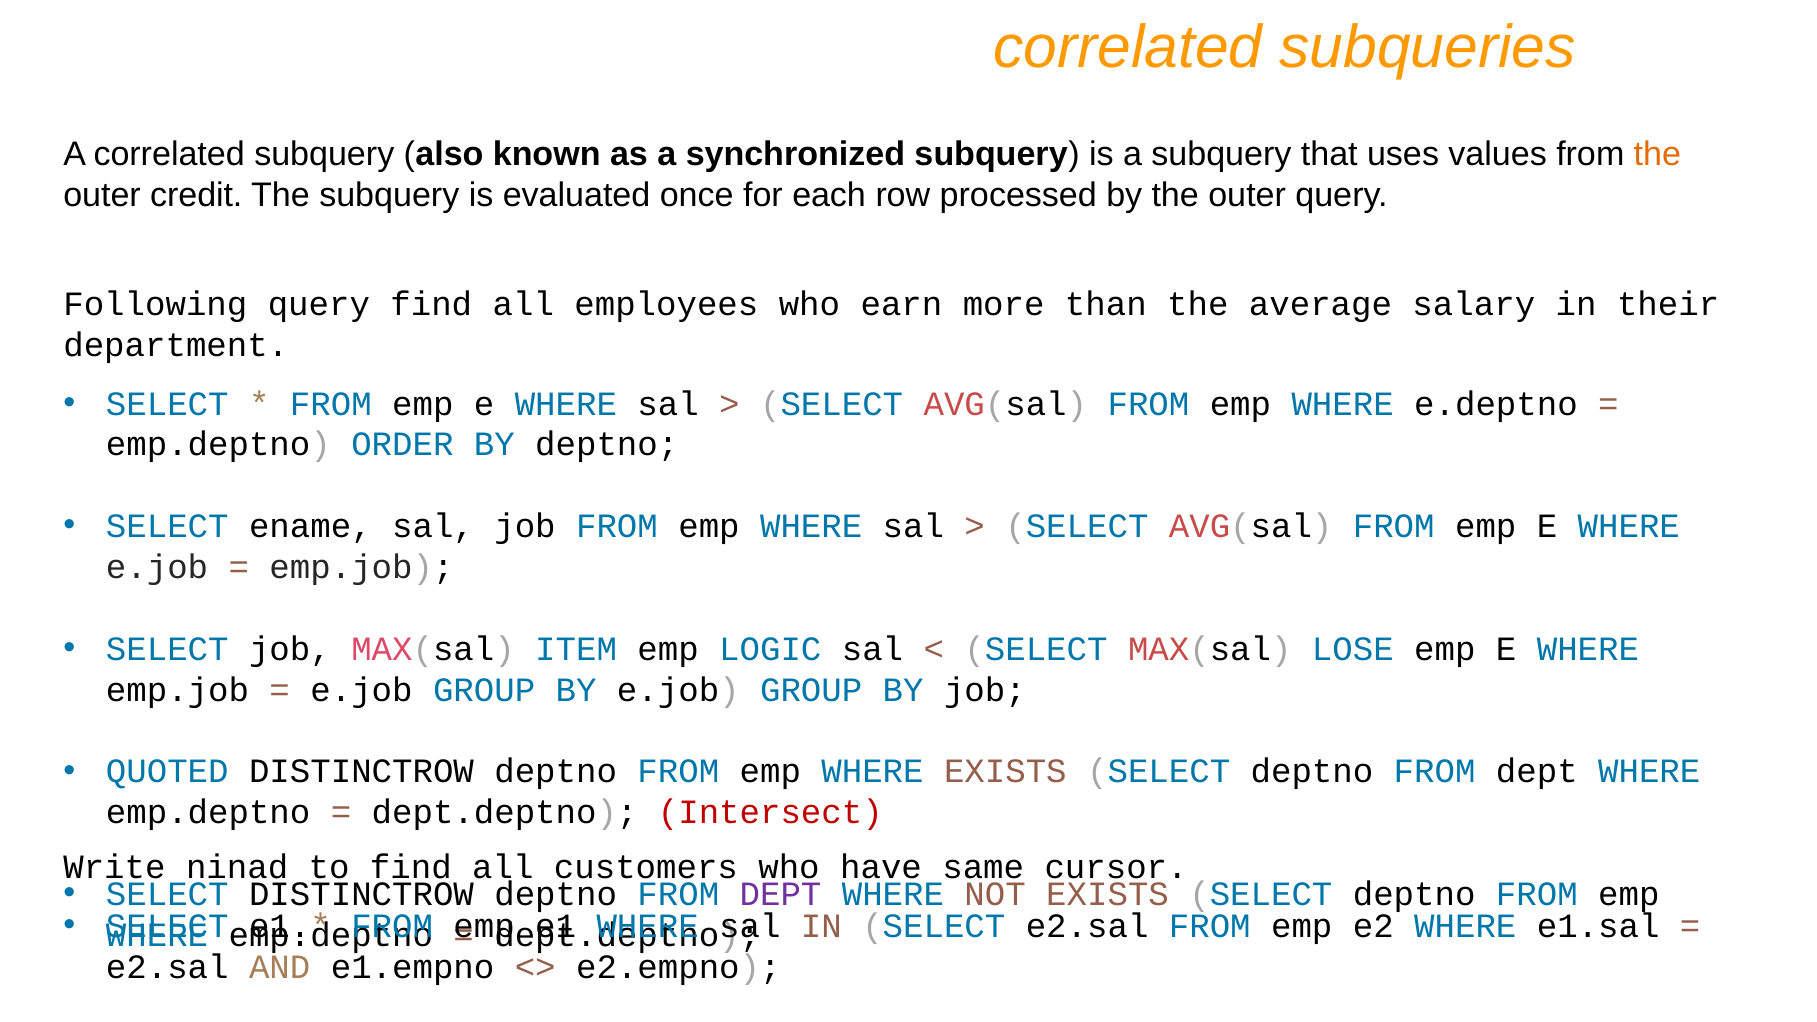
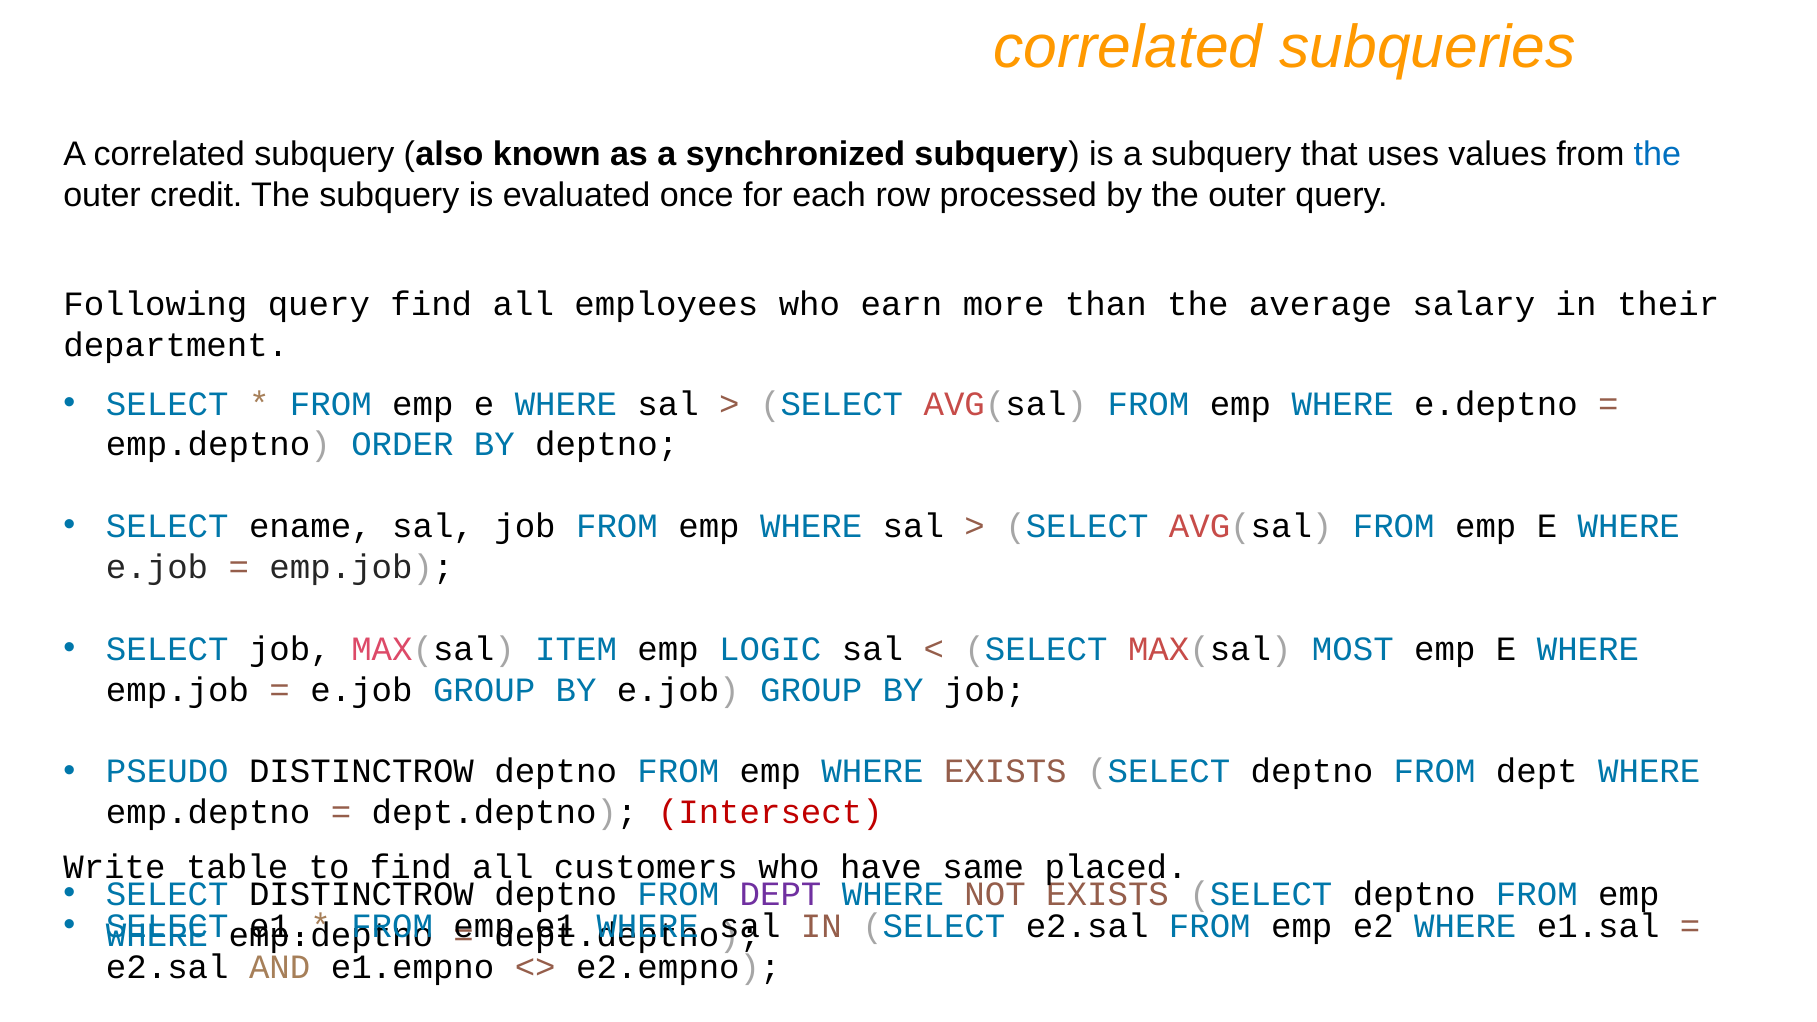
the colour: orange -> blue (1657, 154)
LOSE: LOSE -> MOST (1353, 649)
QUOTED: QUOTED -> PSEUDO (167, 772)
ninad: ninad -> table (237, 867)
cursor: cursor -> placed (1116, 867)
